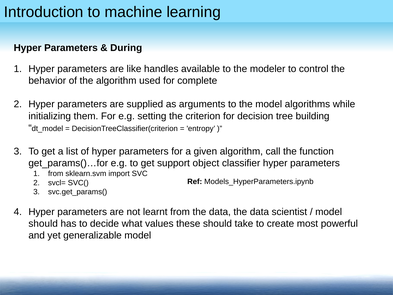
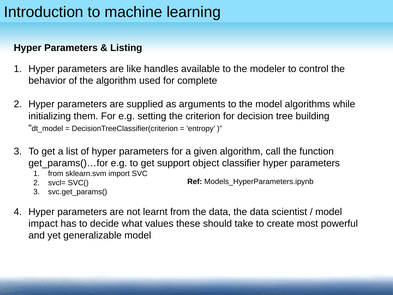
During: During -> Listing (126, 48)
should: should -> impact (43, 223)
